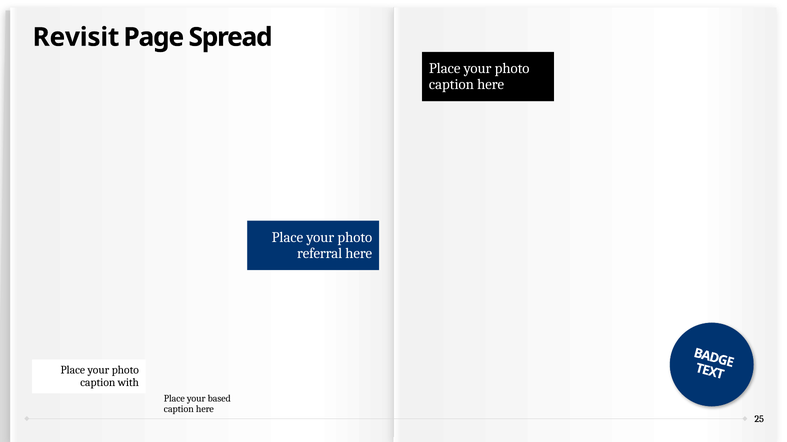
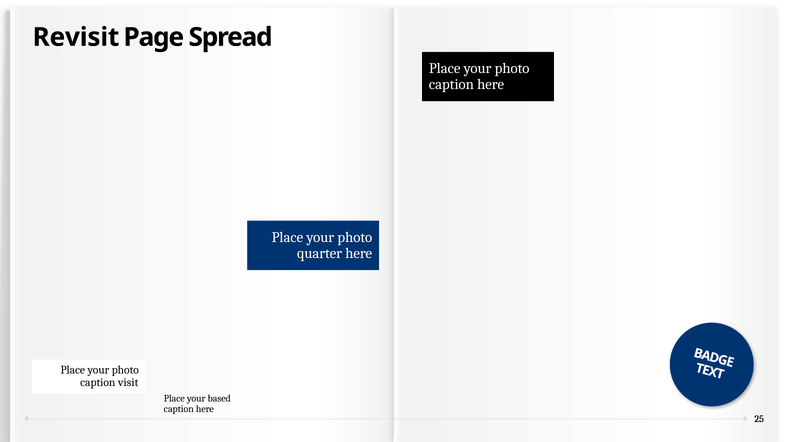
referral: referral -> quarter (320, 254)
with: with -> visit (128, 383)
